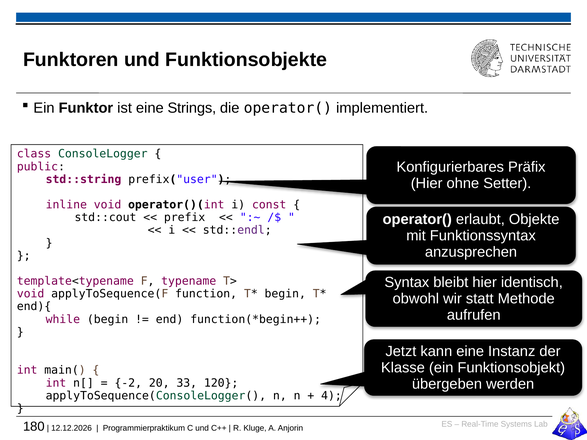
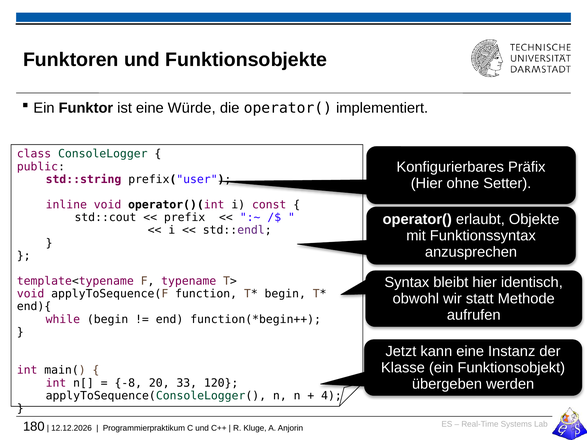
Strings: Strings -> Würde (192, 108)
-2: -2 -> -8 (128, 383)
